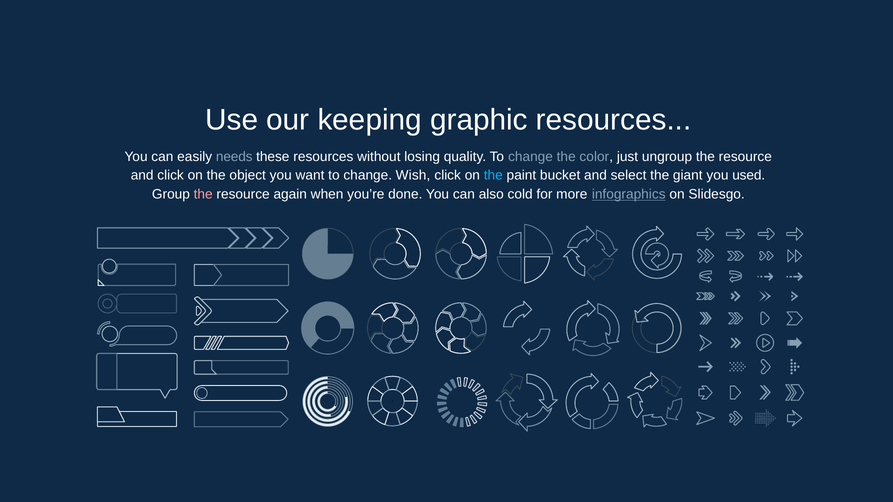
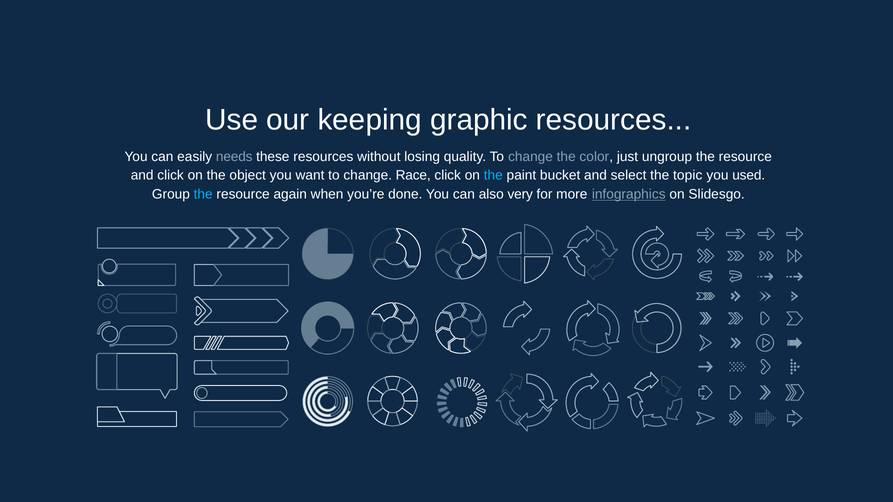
Wish: Wish -> Race (413, 175)
giant: giant -> topic (688, 175)
the colour: pink -> light blue (203, 194)
cold: cold -> very (520, 194)
